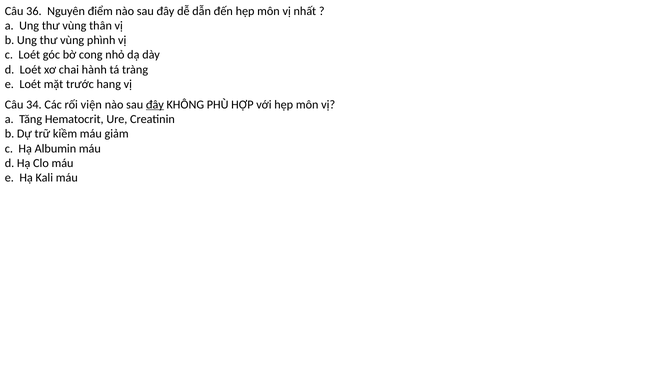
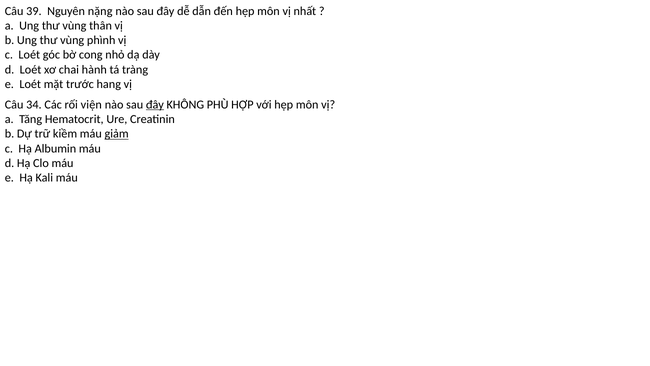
36: 36 -> 39 (34, 11)
điểm: điểm -> nặng (100, 11)
giảm underline: none -> present (117, 134)
